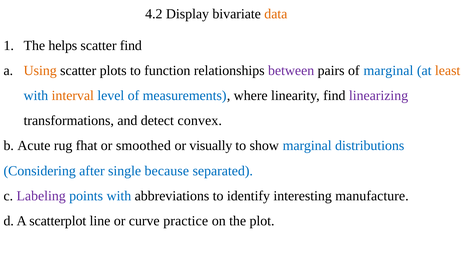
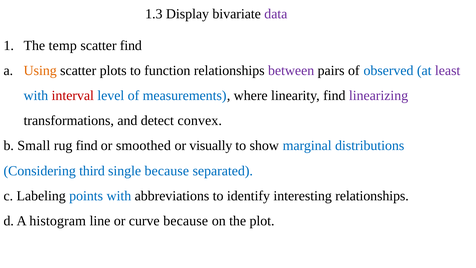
4.2: 4.2 -> 1.3 (154, 14)
data colour: orange -> purple (276, 14)
helps: helps -> temp (63, 46)
of marginal: marginal -> observed (389, 71)
least colour: orange -> purple (448, 71)
interval colour: orange -> red (73, 96)
Acute: Acute -> Small (34, 146)
rug fhat: fhat -> find (87, 146)
after: after -> third (92, 171)
Labeling colour: purple -> black (41, 196)
interesting manufacture: manufacture -> relationships (372, 196)
scatterplot: scatterplot -> histogram (58, 221)
curve practice: practice -> because (186, 221)
